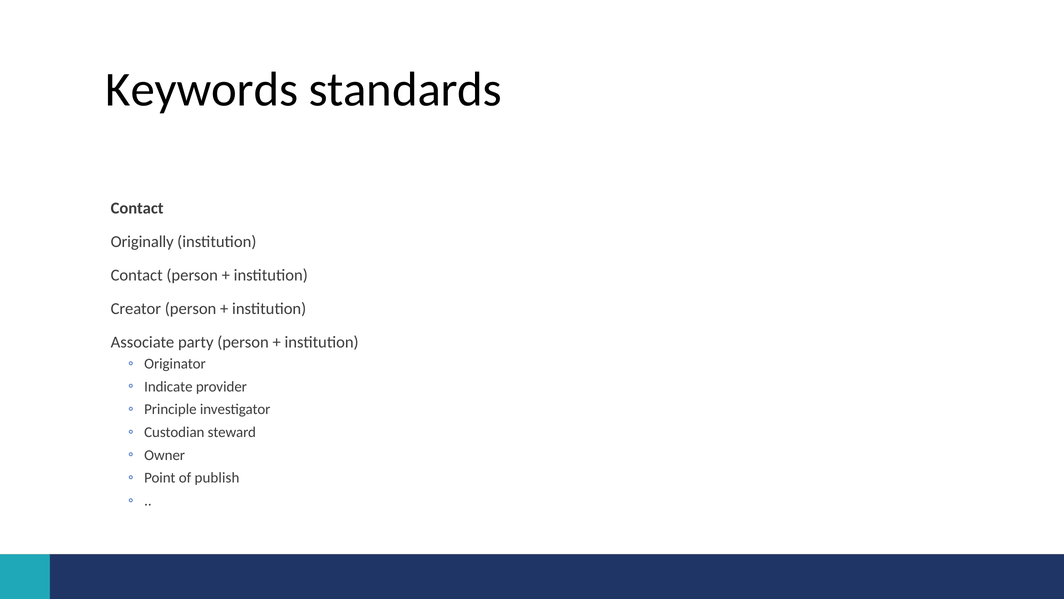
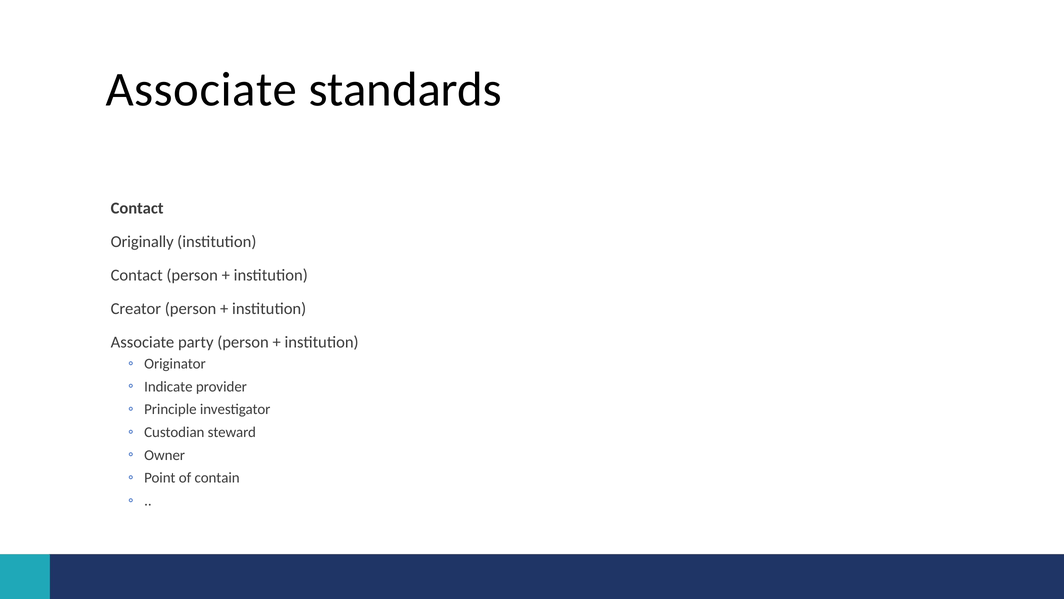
Keywords: Keywords -> Associate (201, 89)
publish: publish -> contain (217, 478)
